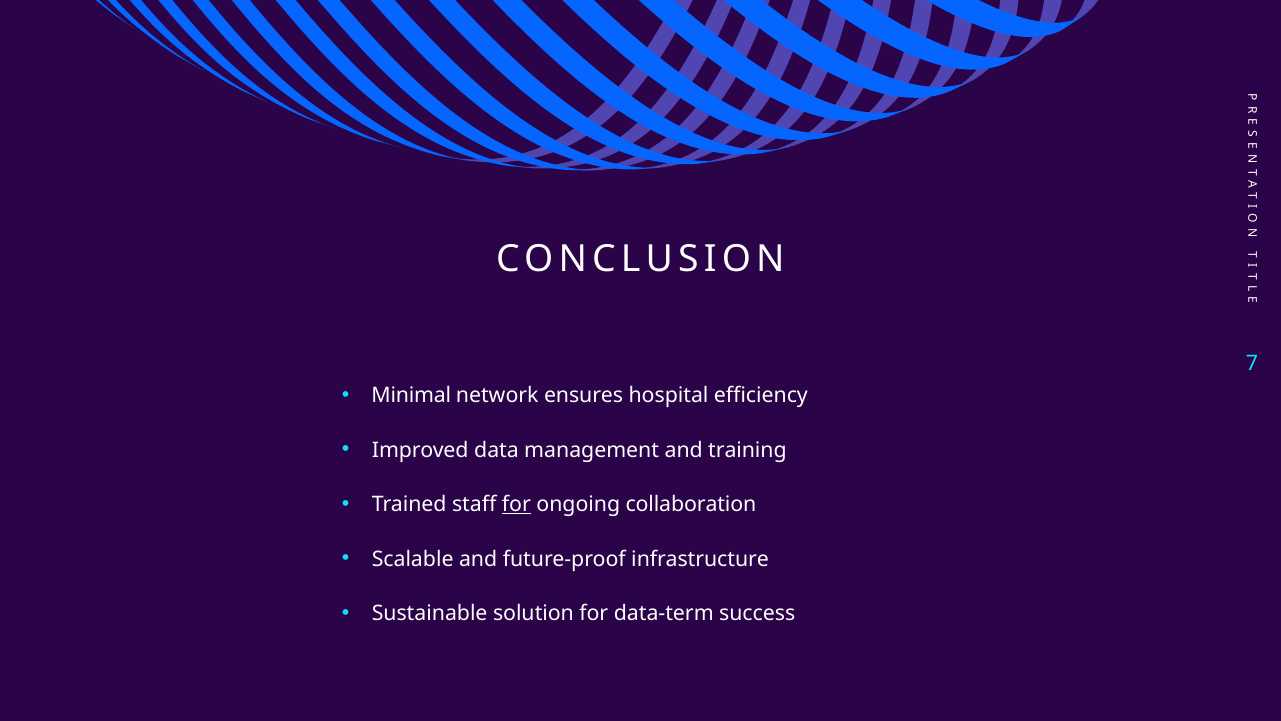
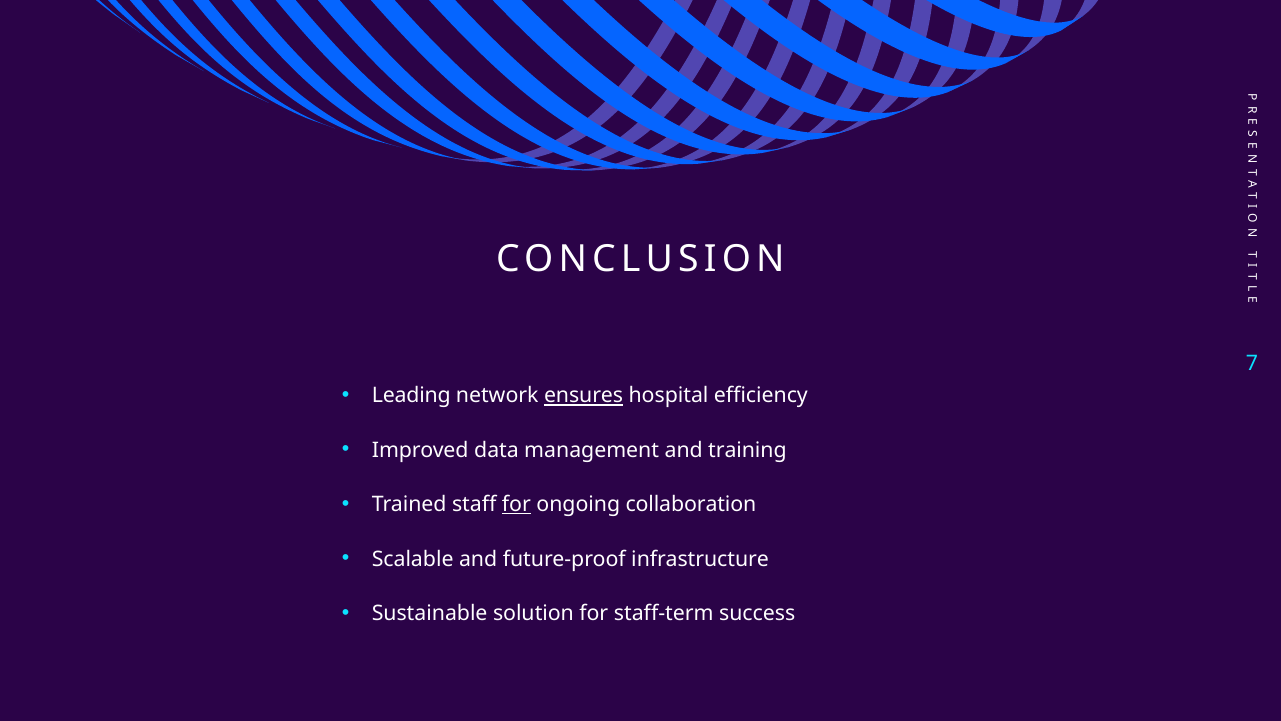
Minimal: Minimal -> Leading (411, 396)
ensures underline: none -> present (584, 396)
data-term: data-term -> staff-term (664, 613)
